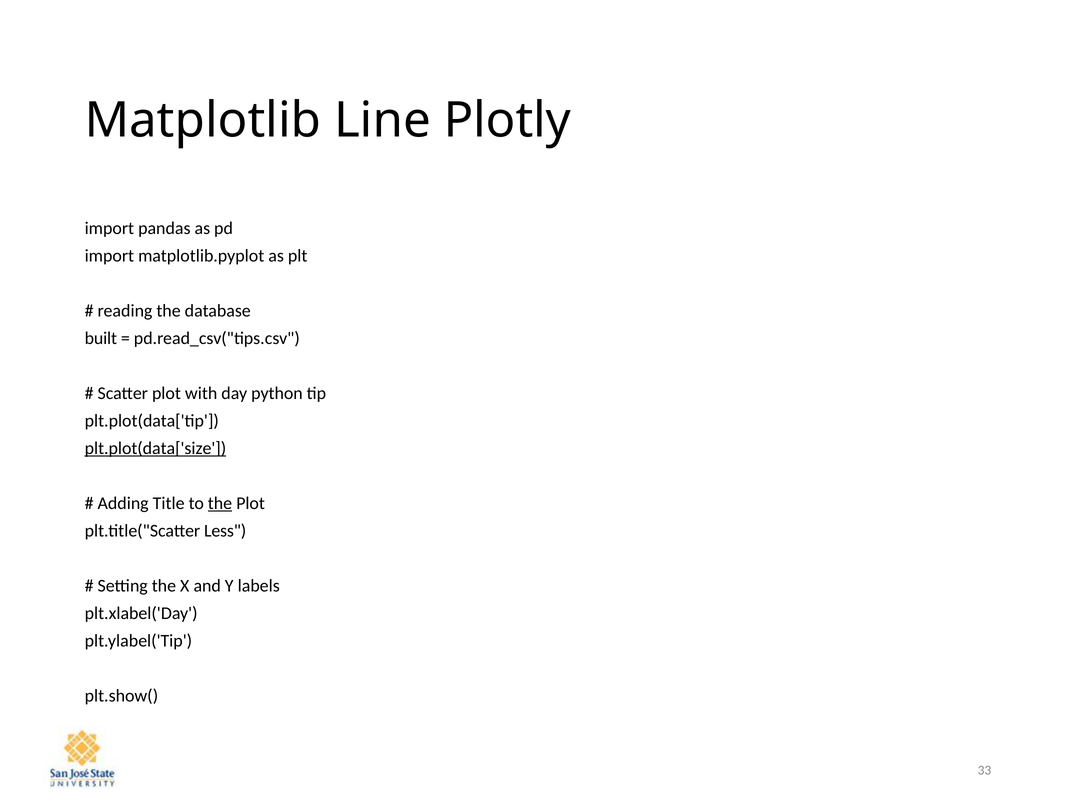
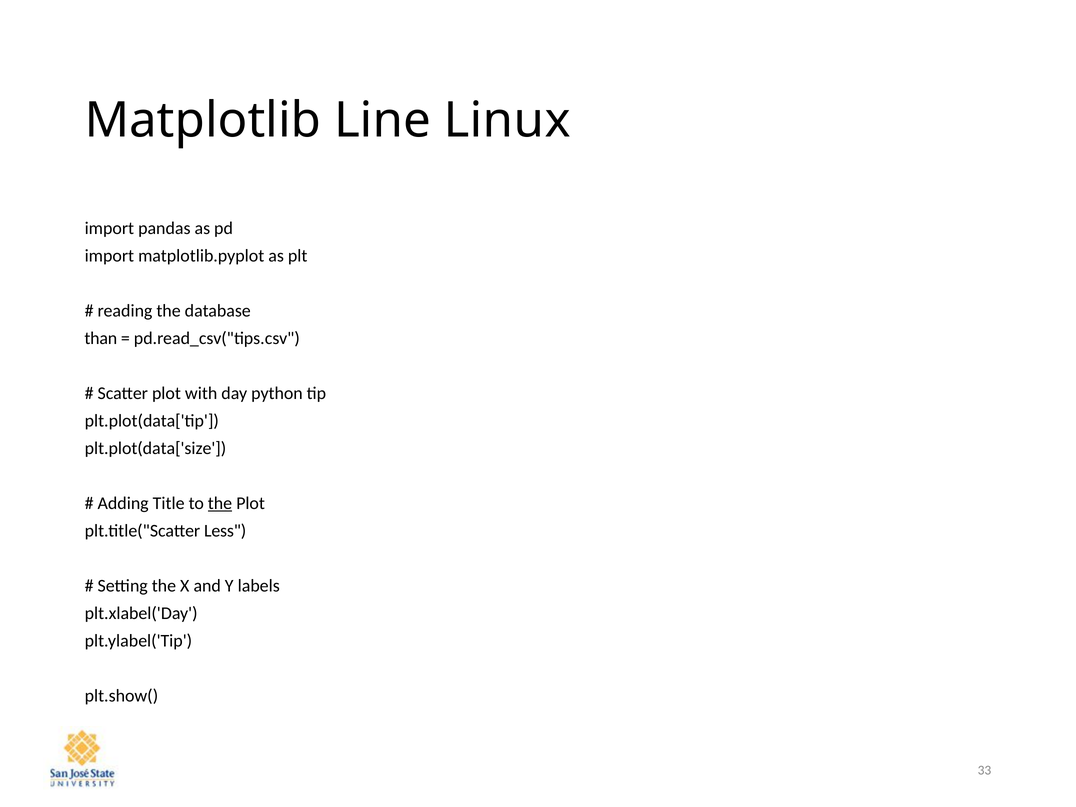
Plotly: Plotly -> Linux (507, 121)
built: built -> than (101, 338)
plt.plot(data['size underline: present -> none (155, 448)
